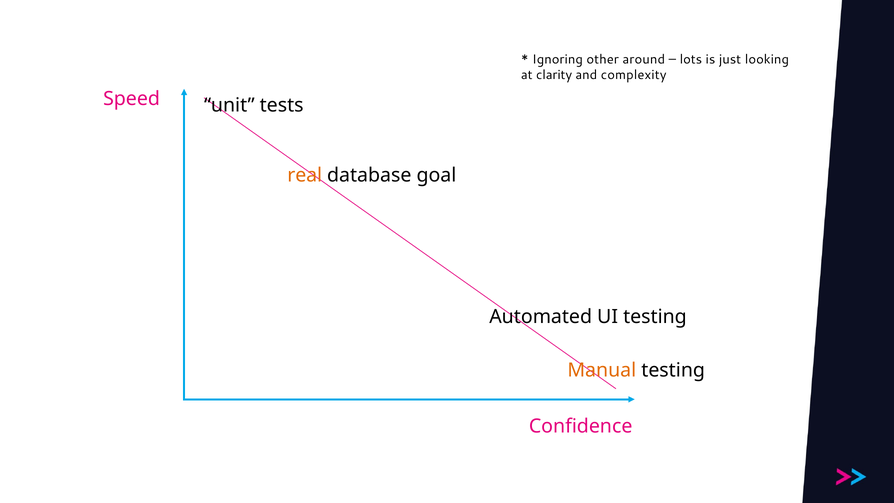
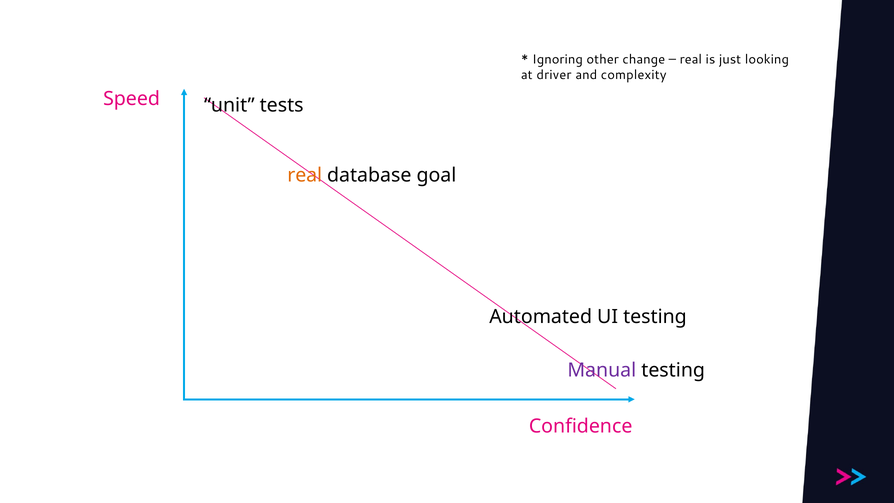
around: around -> change (644, 59)
lots: lots -> real (691, 59)
clarity: clarity -> driver (554, 75)
Manual colour: orange -> purple (602, 370)
